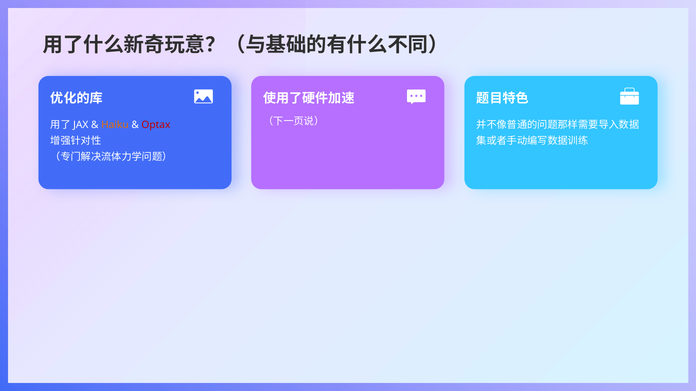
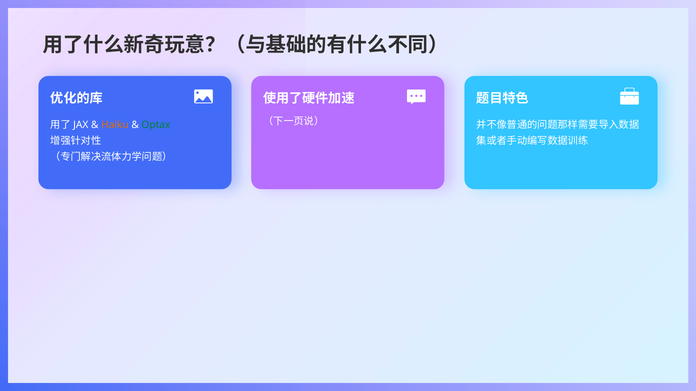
Optax colour: red -> green (156, 125)
